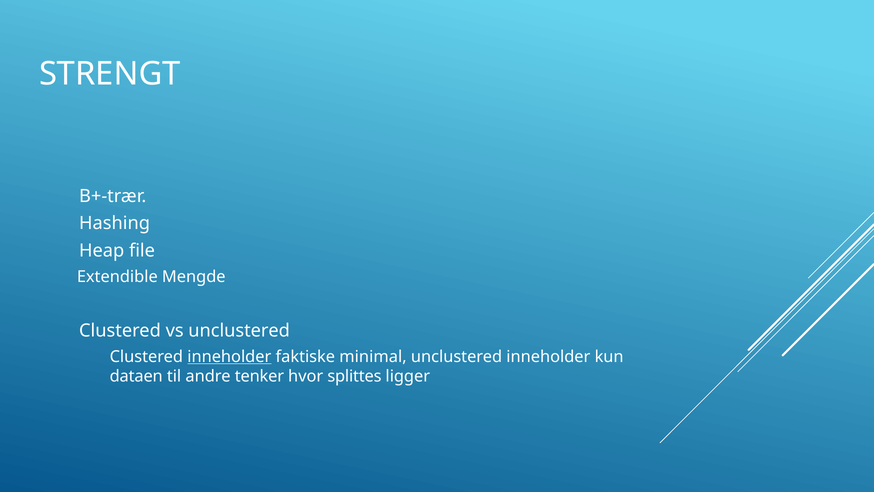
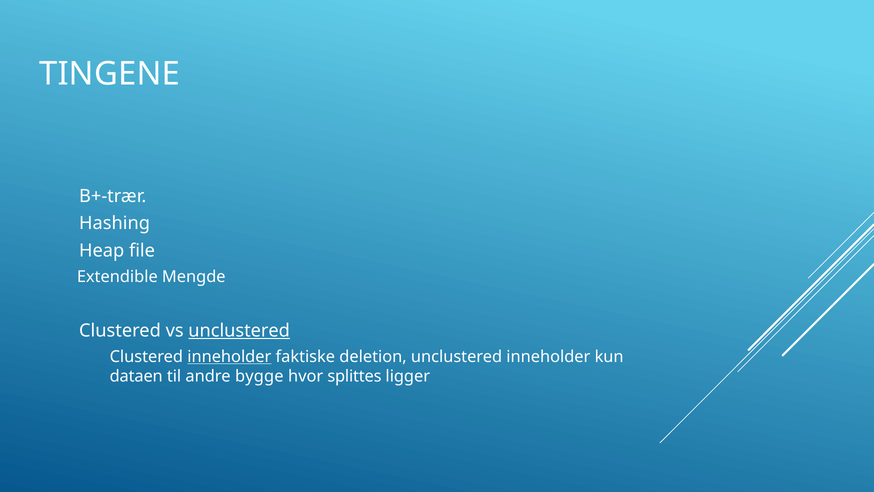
STRENGT: STRENGT -> TINGENE (110, 74)
unclustered underline: none -> present (239, 330)
minimal: minimal -> deletion (373, 356)
tenker: tenker -> bygge (259, 376)
